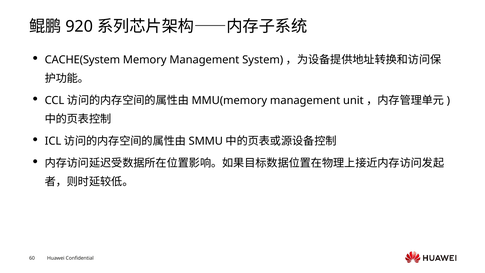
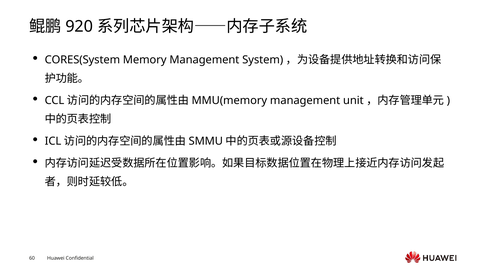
CACHE(System: CACHE(System -> CORES(System (82, 60)
